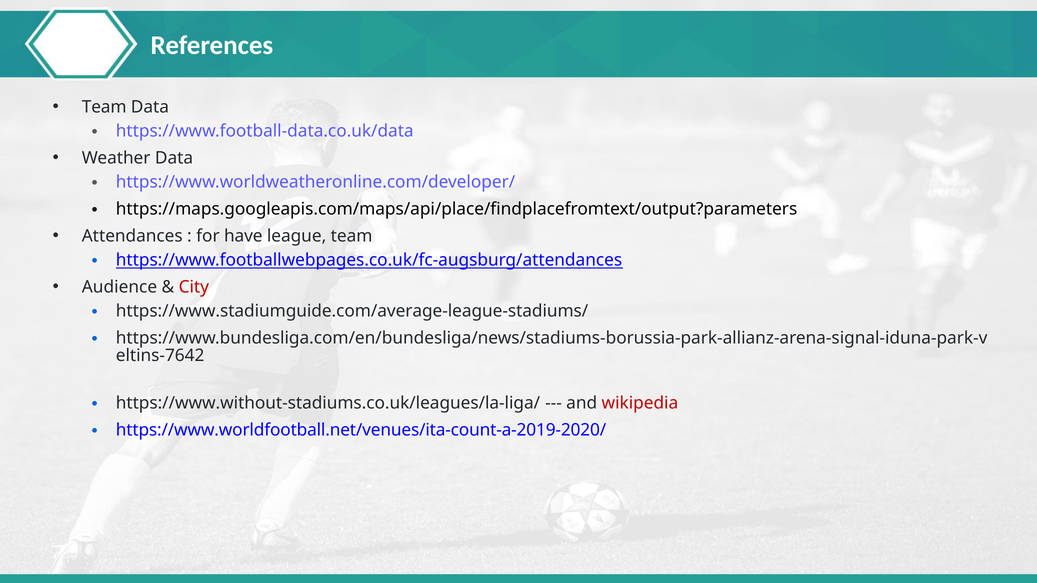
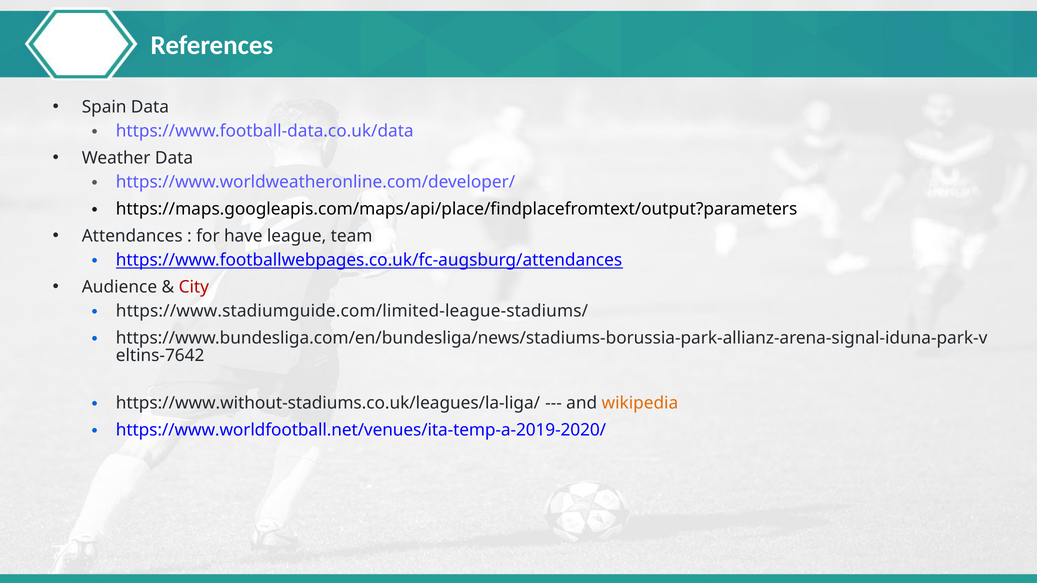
Team: Team -> Spain (104, 107)
https://www.stadiumguide.com/average-league-stadiums/: https://www.stadiumguide.com/average-league-stadiums/ -> https://www.stadiumguide.com/limited-league-stadiums/ (352, 311)
wikipedia colour: red -> orange (640, 403)
https://www.worldfootball.net/venues/ita-count-a-2019-2020/: https://www.worldfootball.net/venues/ita-count-a-2019-2020/ -> https://www.worldfootball.net/venues/ita-temp-a-2019-2020/ (361, 430)
